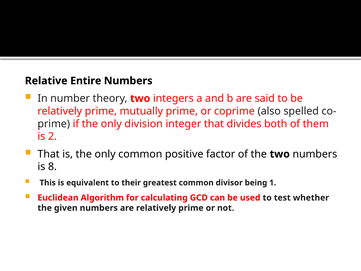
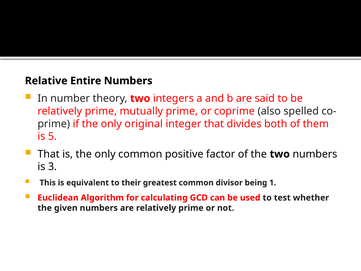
division: division -> original (144, 124)
2: 2 -> 5 (52, 136)
8: 8 -> 3 (52, 167)
